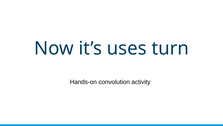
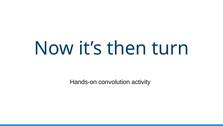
uses: uses -> then (127, 48)
